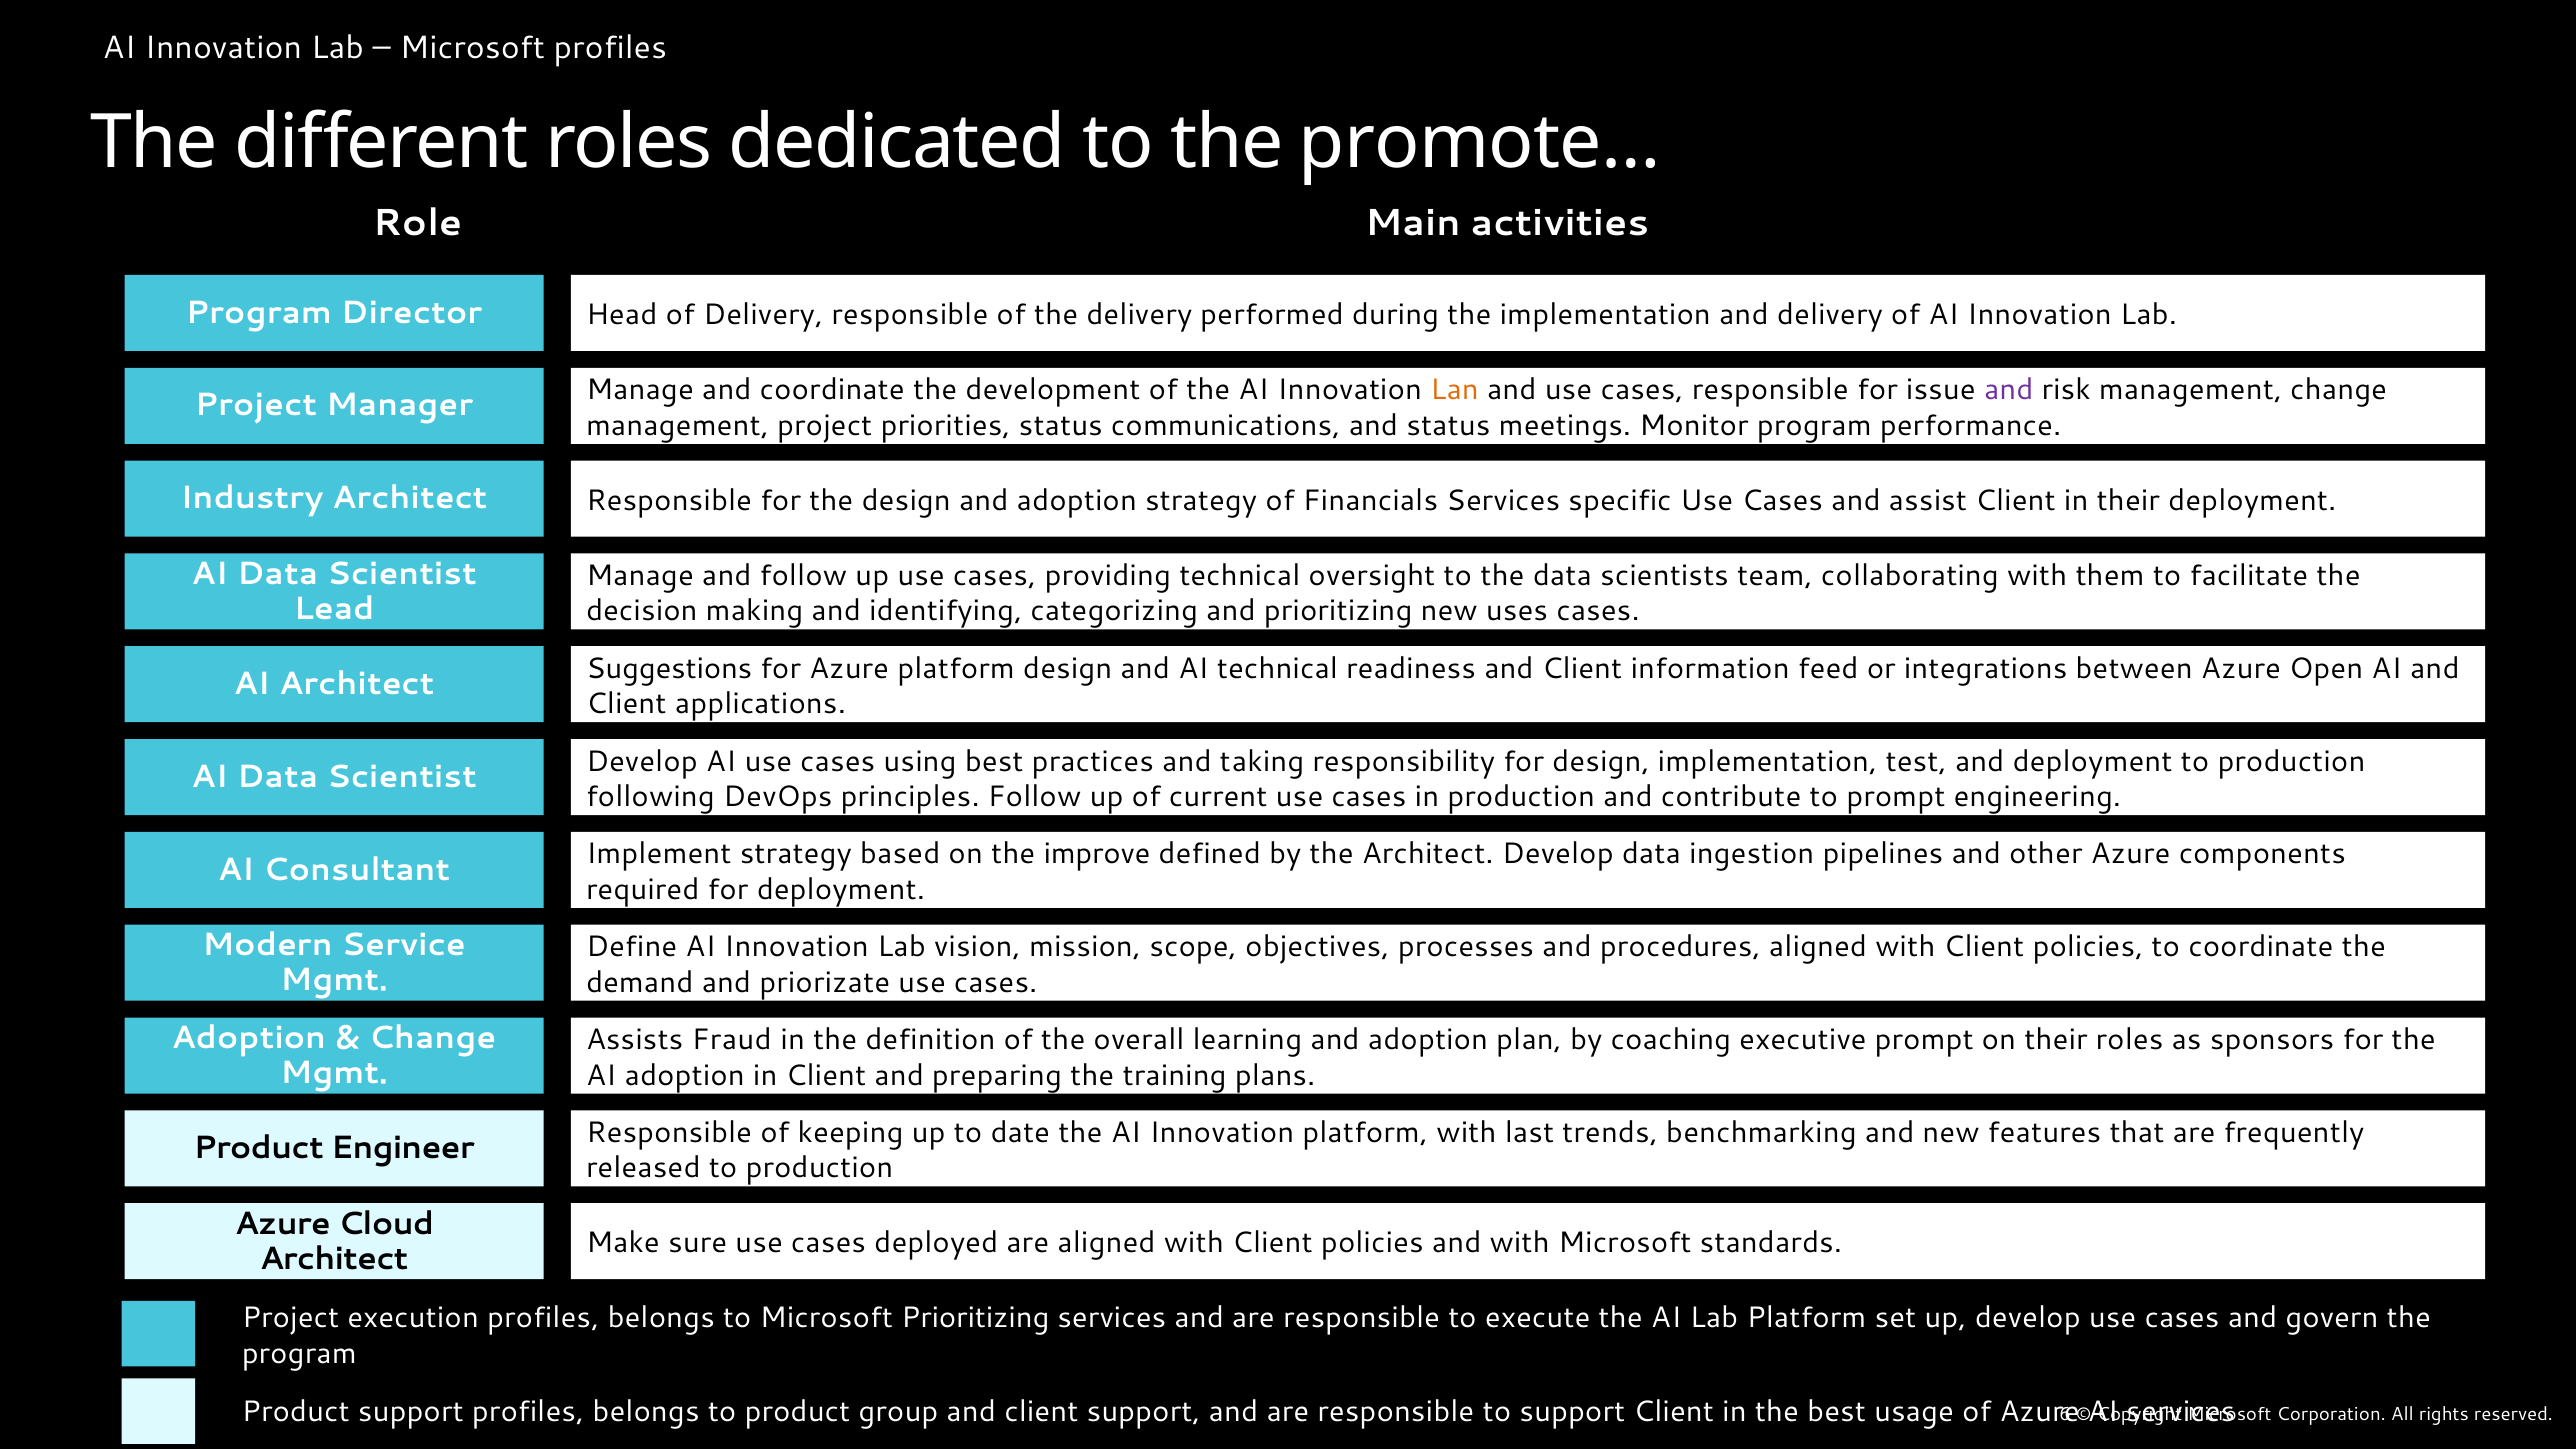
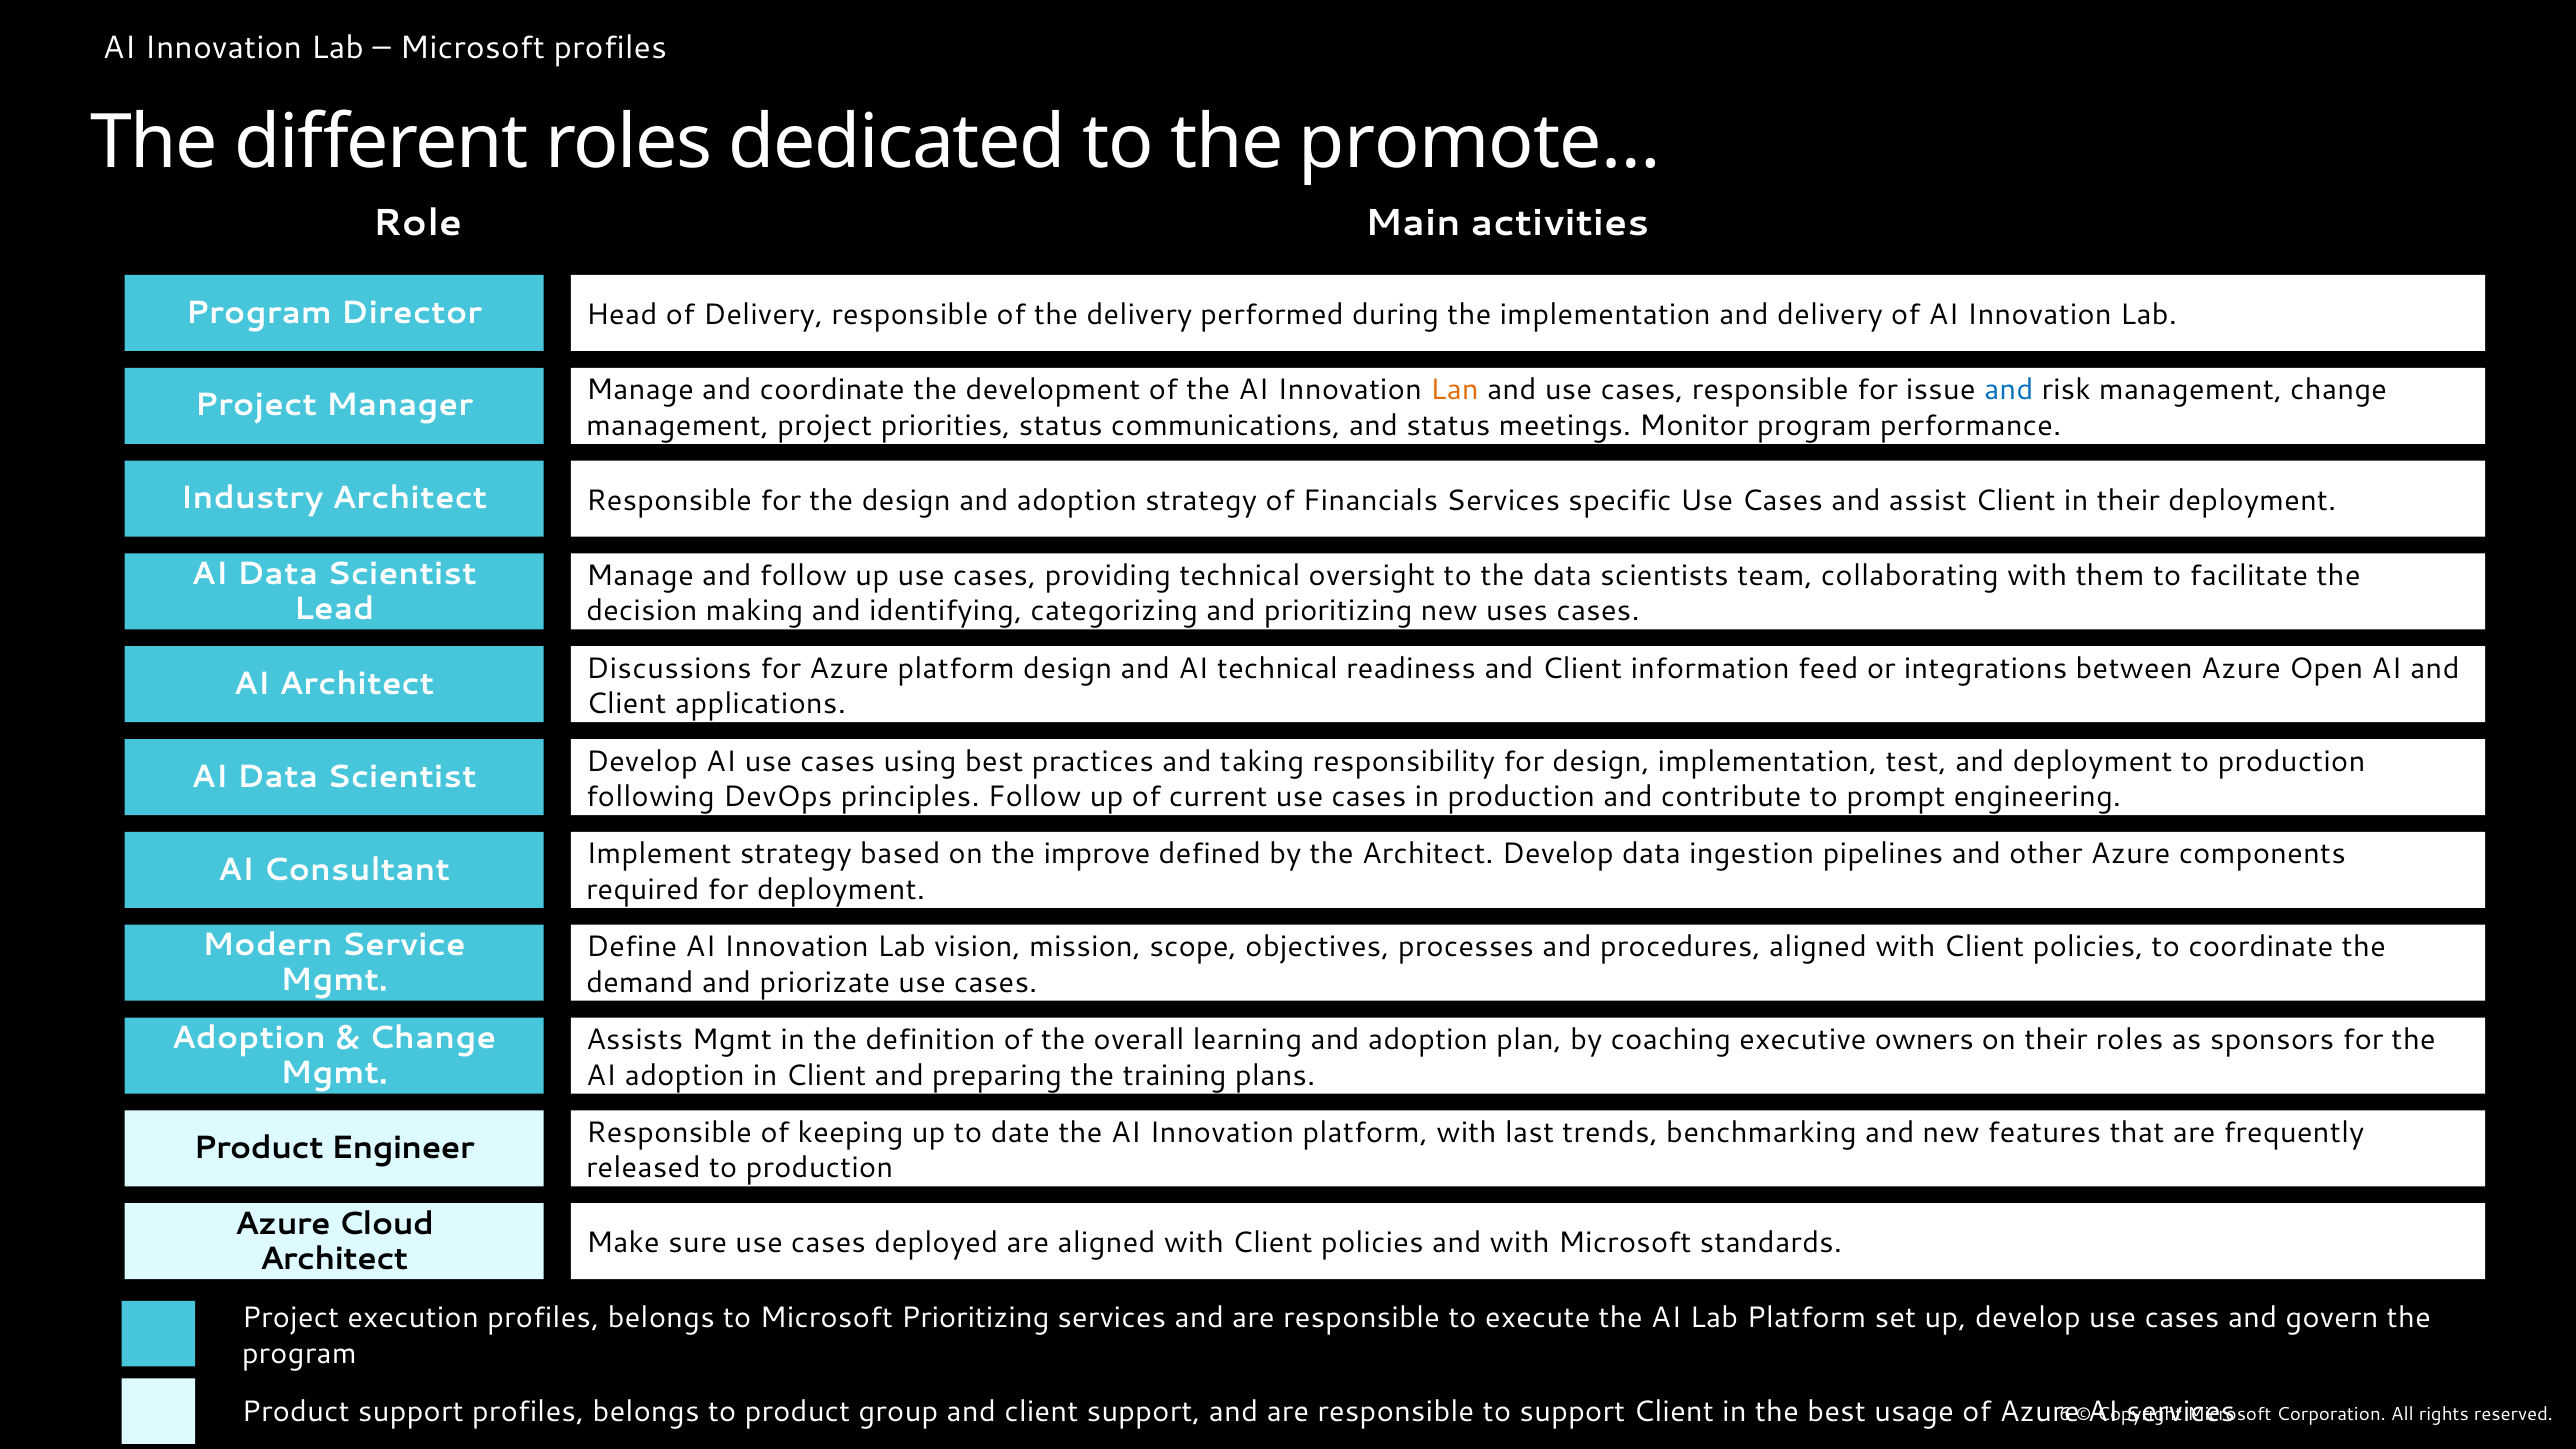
and colour: purple -> blue (2009, 390)
Suggestions: Suggestions -> Discussions (669, 669)
Assists Fraud: Fraud -> Mgmt (732, 1040)
executive prompt: prompt -> owners (1924, 1040)
